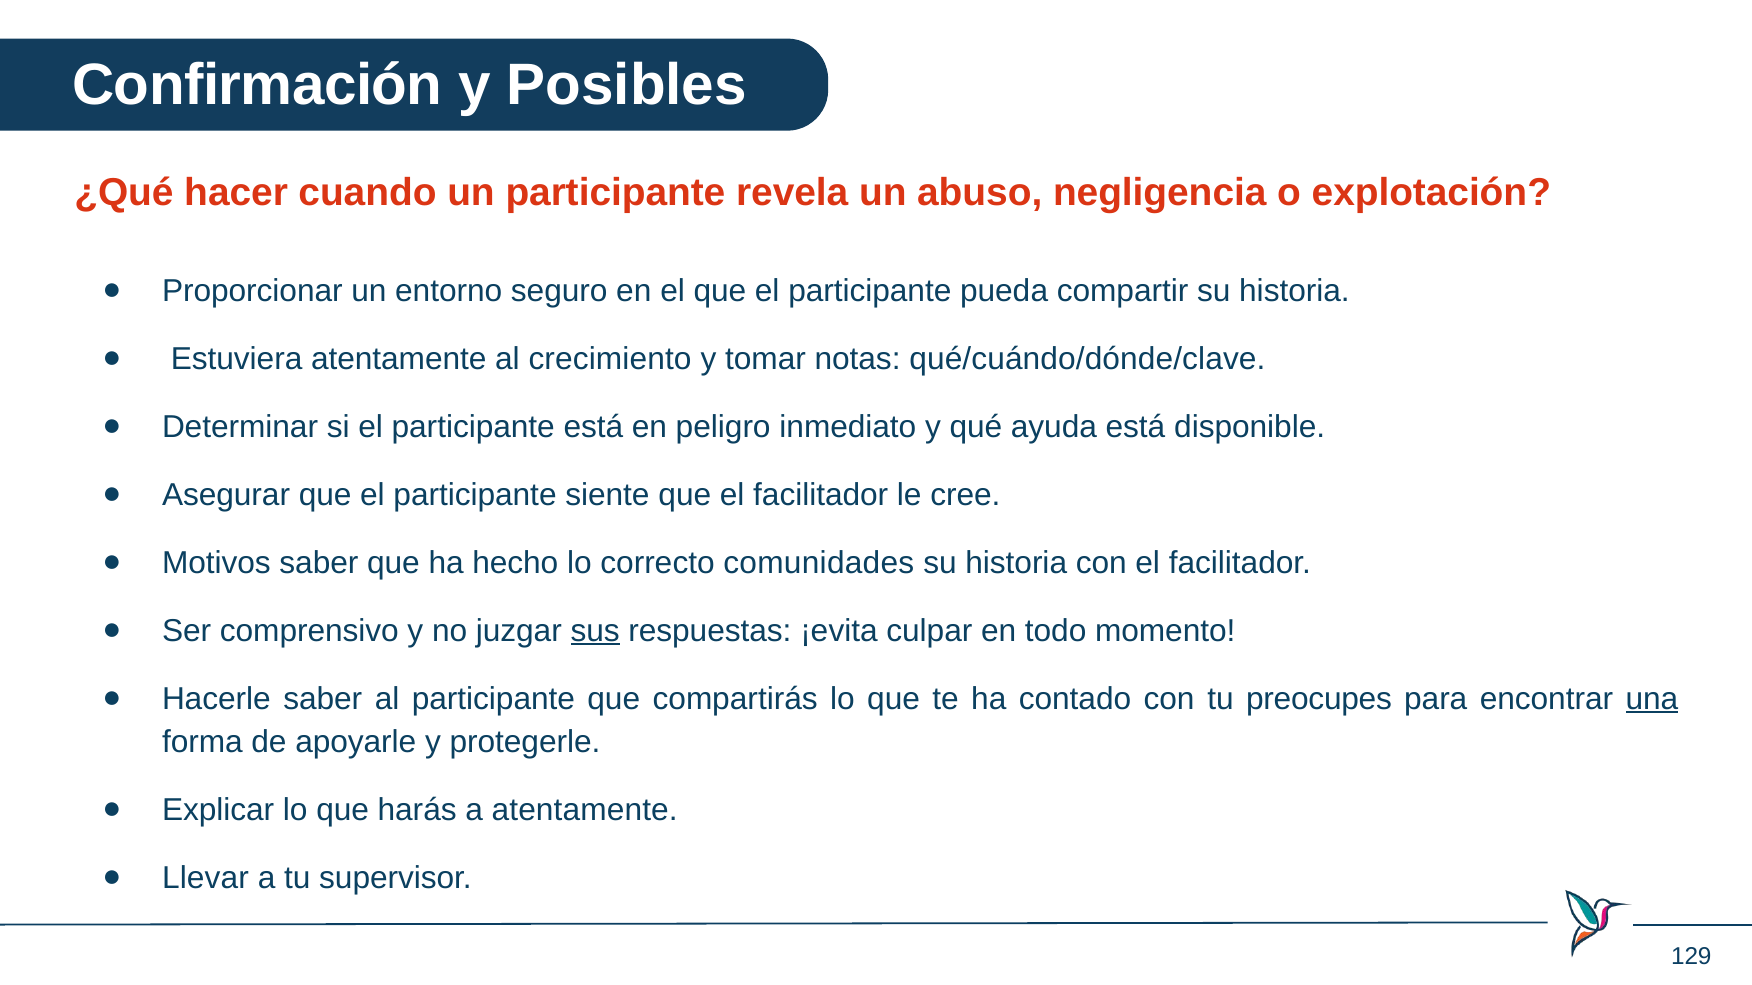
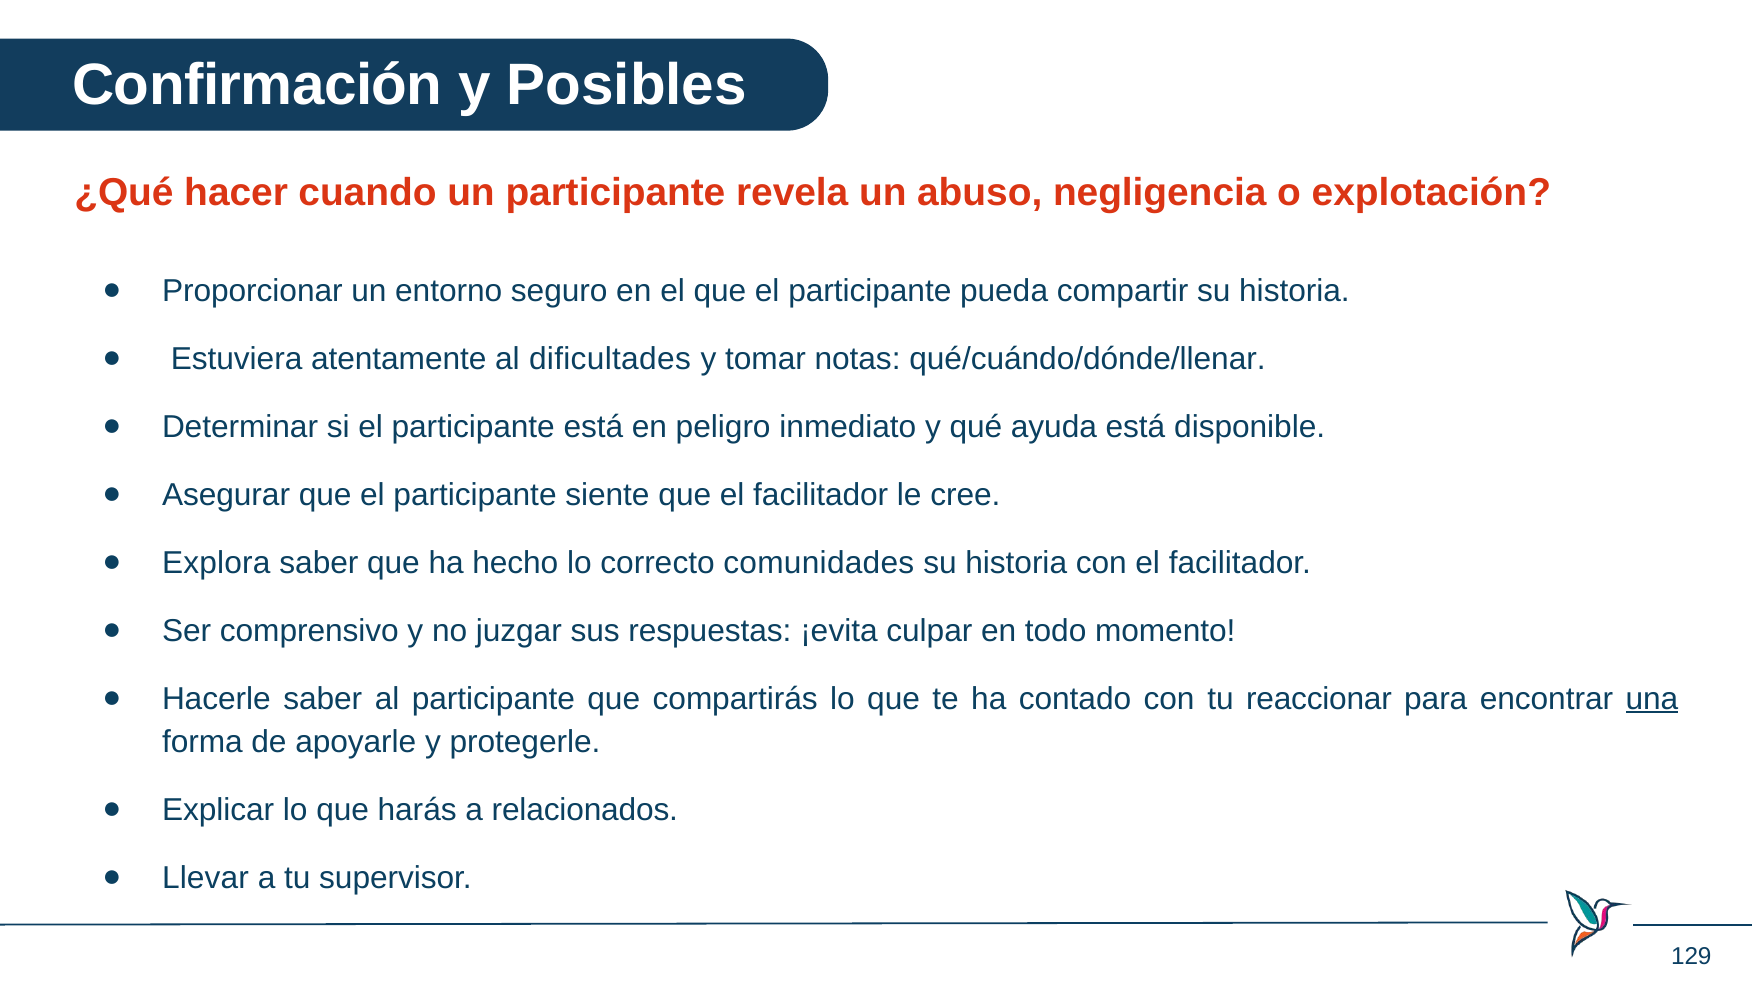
crecimiento: crecimiento -> dificultades (610, 359)
qué/cuándo/dónde/clave: qué/cuándo/dónde/clave -> qué/cuándo/dónde/llenar (1087, 359)
Motivos: Motivos -> Explora (216, 563)
sus underline: present -> none (595, 631)
preocupes: preocupes -> reaccionar (1319, 699)
a atentamente: atentamente -> relacionados (585, 811)
